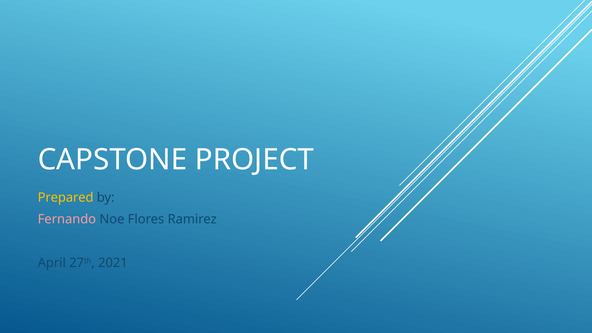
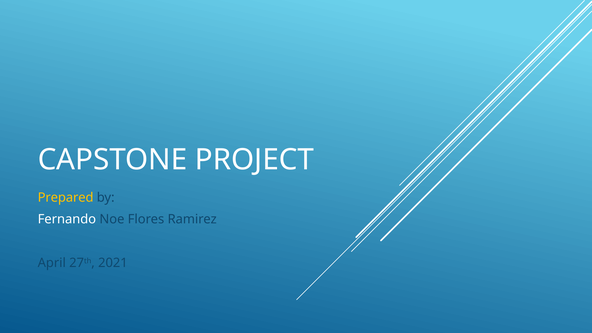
Fernando colour: pink -> white (67, 219)
